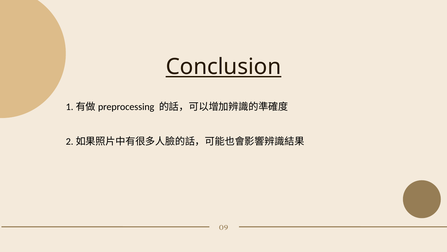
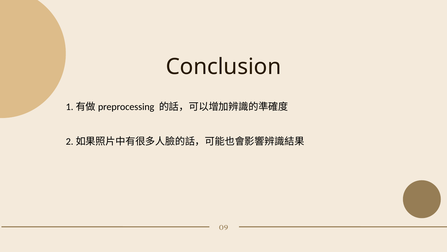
Conclusion underline: present -> none (223, 67)
